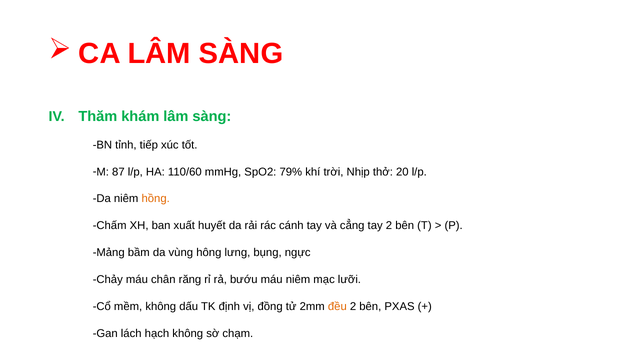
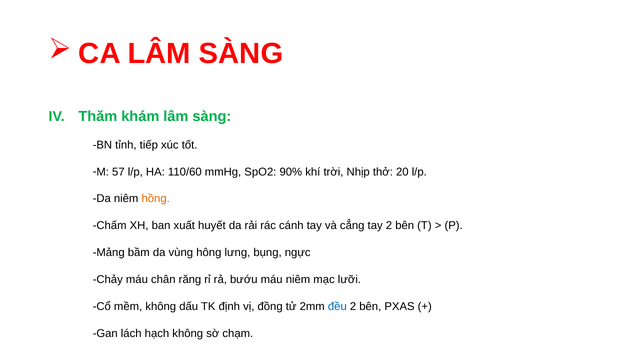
87: 87 -> 57 (118, 172)
79%: 79% -> 90% (291, 172)
đều colour: orange -> blue (337, 307)
